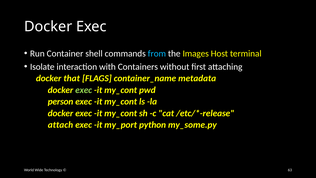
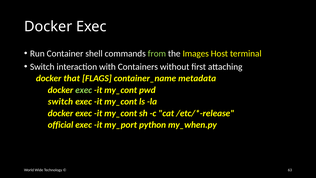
from colour: light blue -> light green (157, 53)
Isolate: Isolate -> Switch (42, 67)
person: person -> switch (60, 101)
attach: attach -> official (61, 125)
my_some.py: my_some.py -> my_when.py (192, 125)
